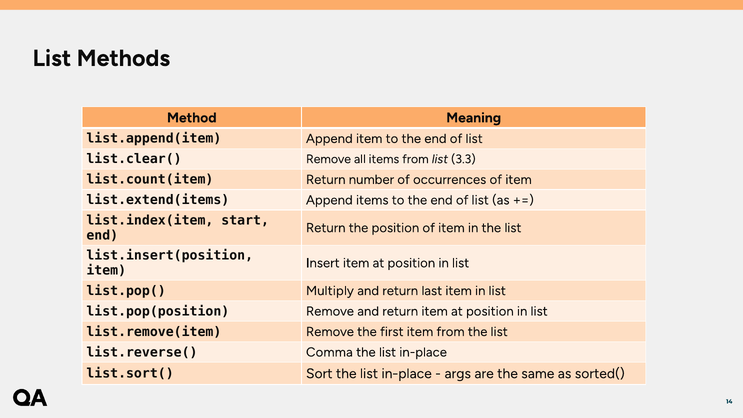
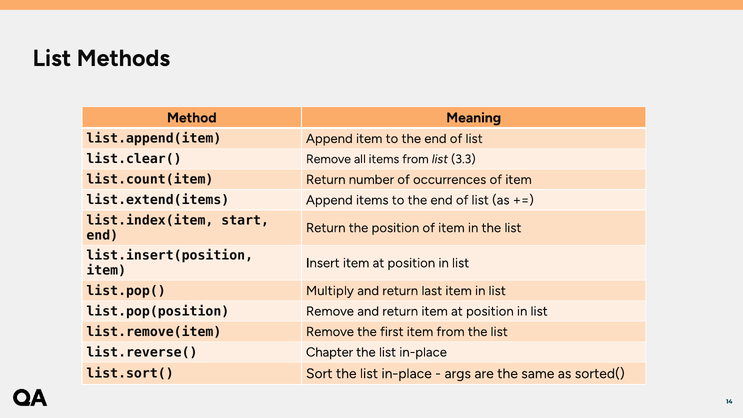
Comma: Comma -> Chapter (330, 352)
